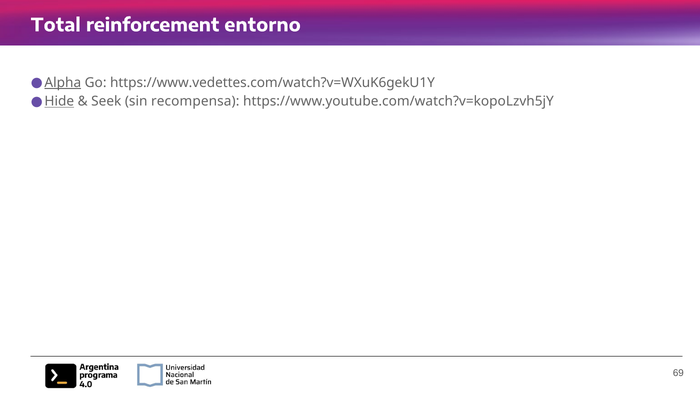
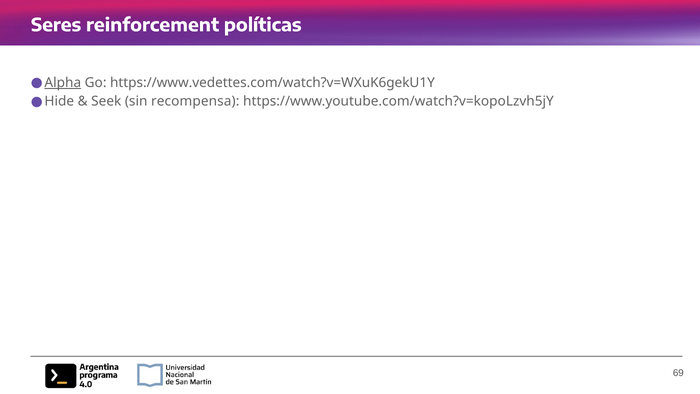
Total: Total -> Seres (56, 25)
entorno: entorno -> políticas (263, 25)
Hide underline: present -> none (59, 101)
